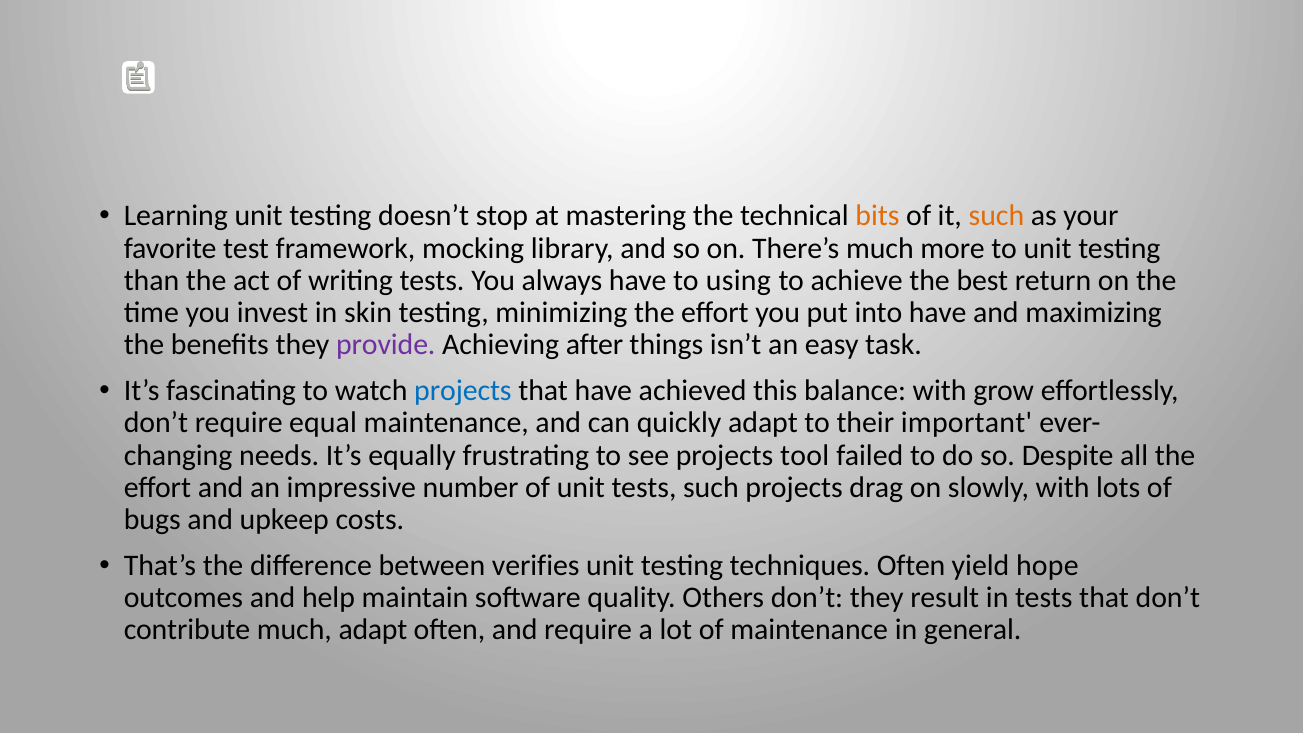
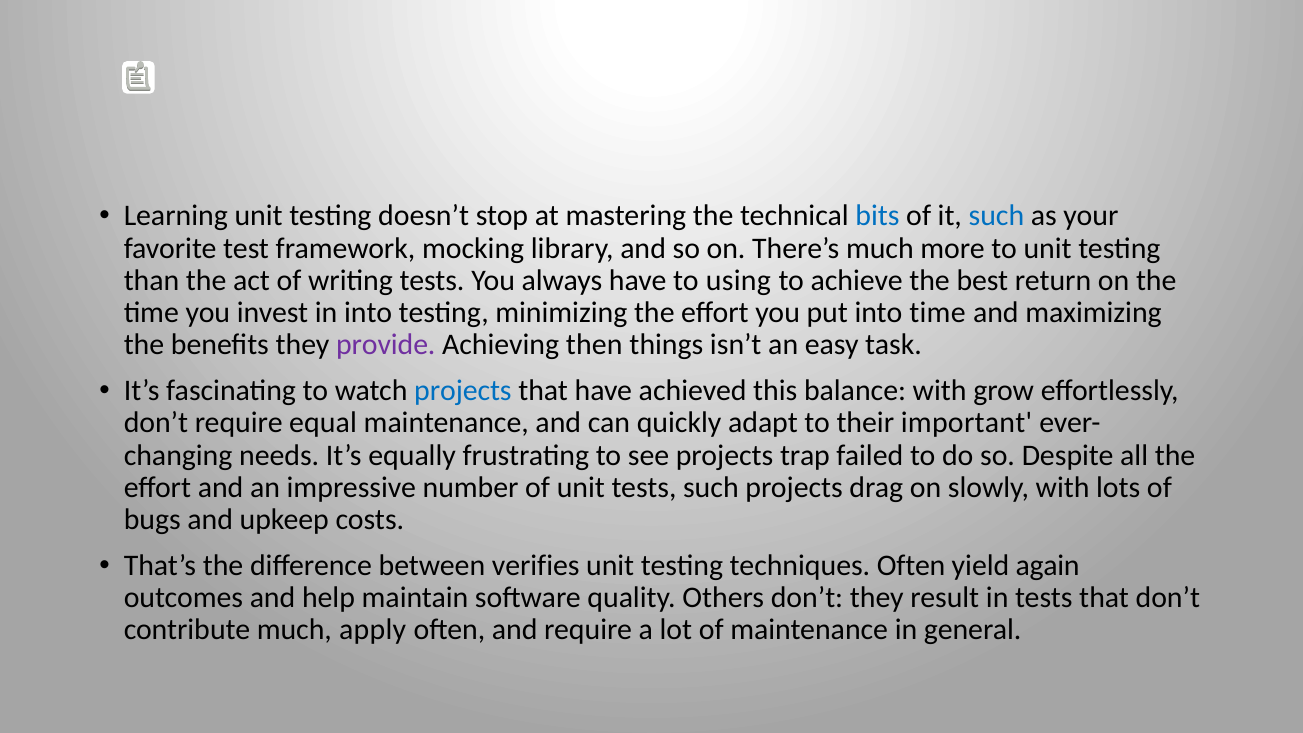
bits colour: orange -> blue (877, 216)
such colour: orange -> blue (996, 216)
in skin: skin -> into (368, 313)
into have: have -> time (937, 313)
after: after -> then (594, 345)
tool: tool -> trap (805, 455)
hope: hope -> again (1048, 565)
much adapt: adapt -> apply (373, 630)
